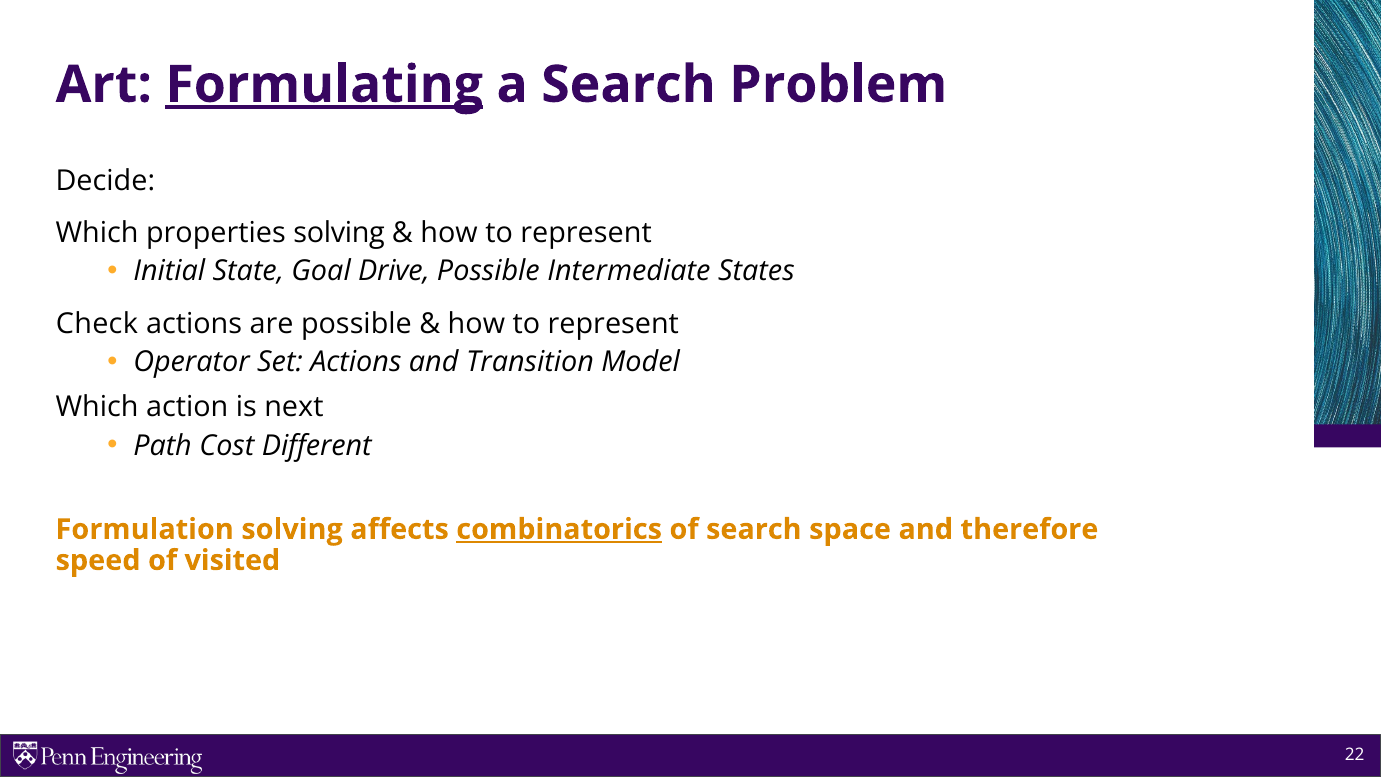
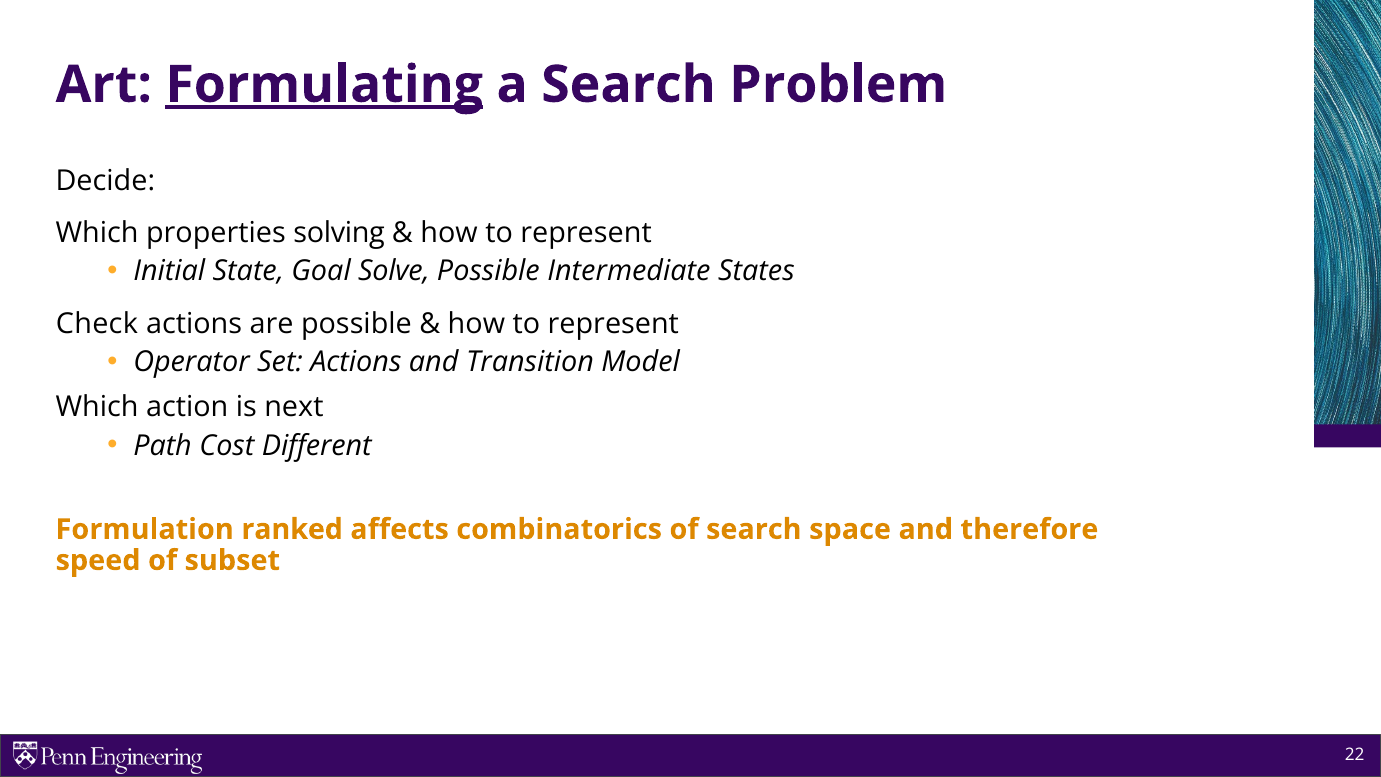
Drive: Drive -> Solve (394, 271)
Formulation solving: solving -> ranked (292, 529)
combinatorics underline: present -> none (559, 529)
visited: visited -> subset (232, 560)
